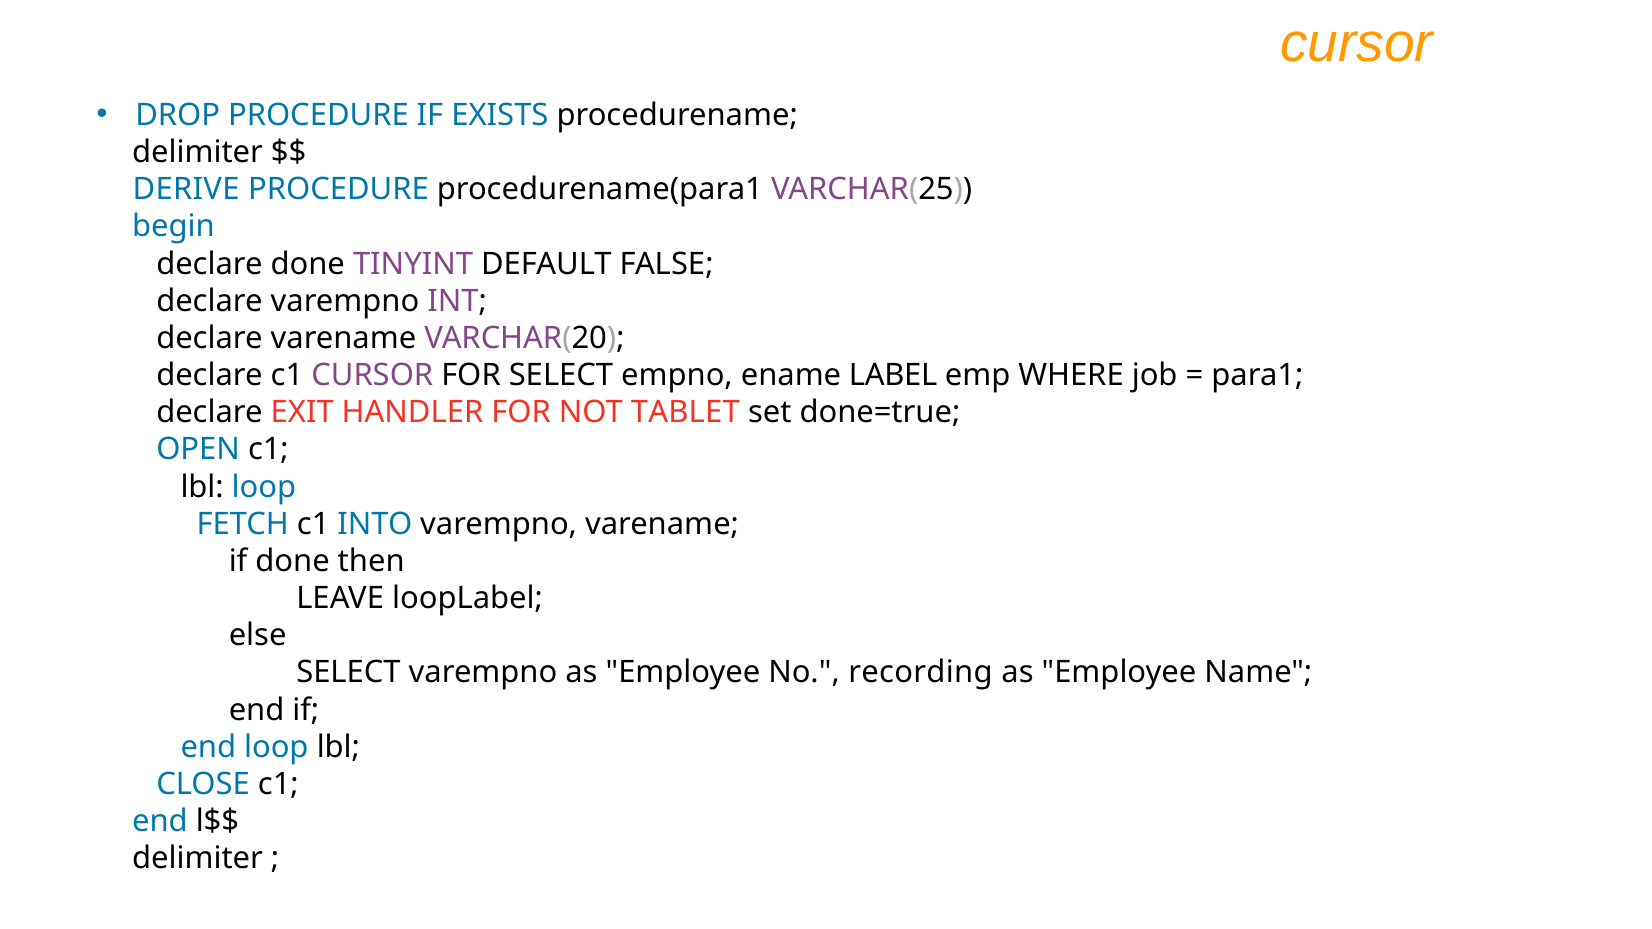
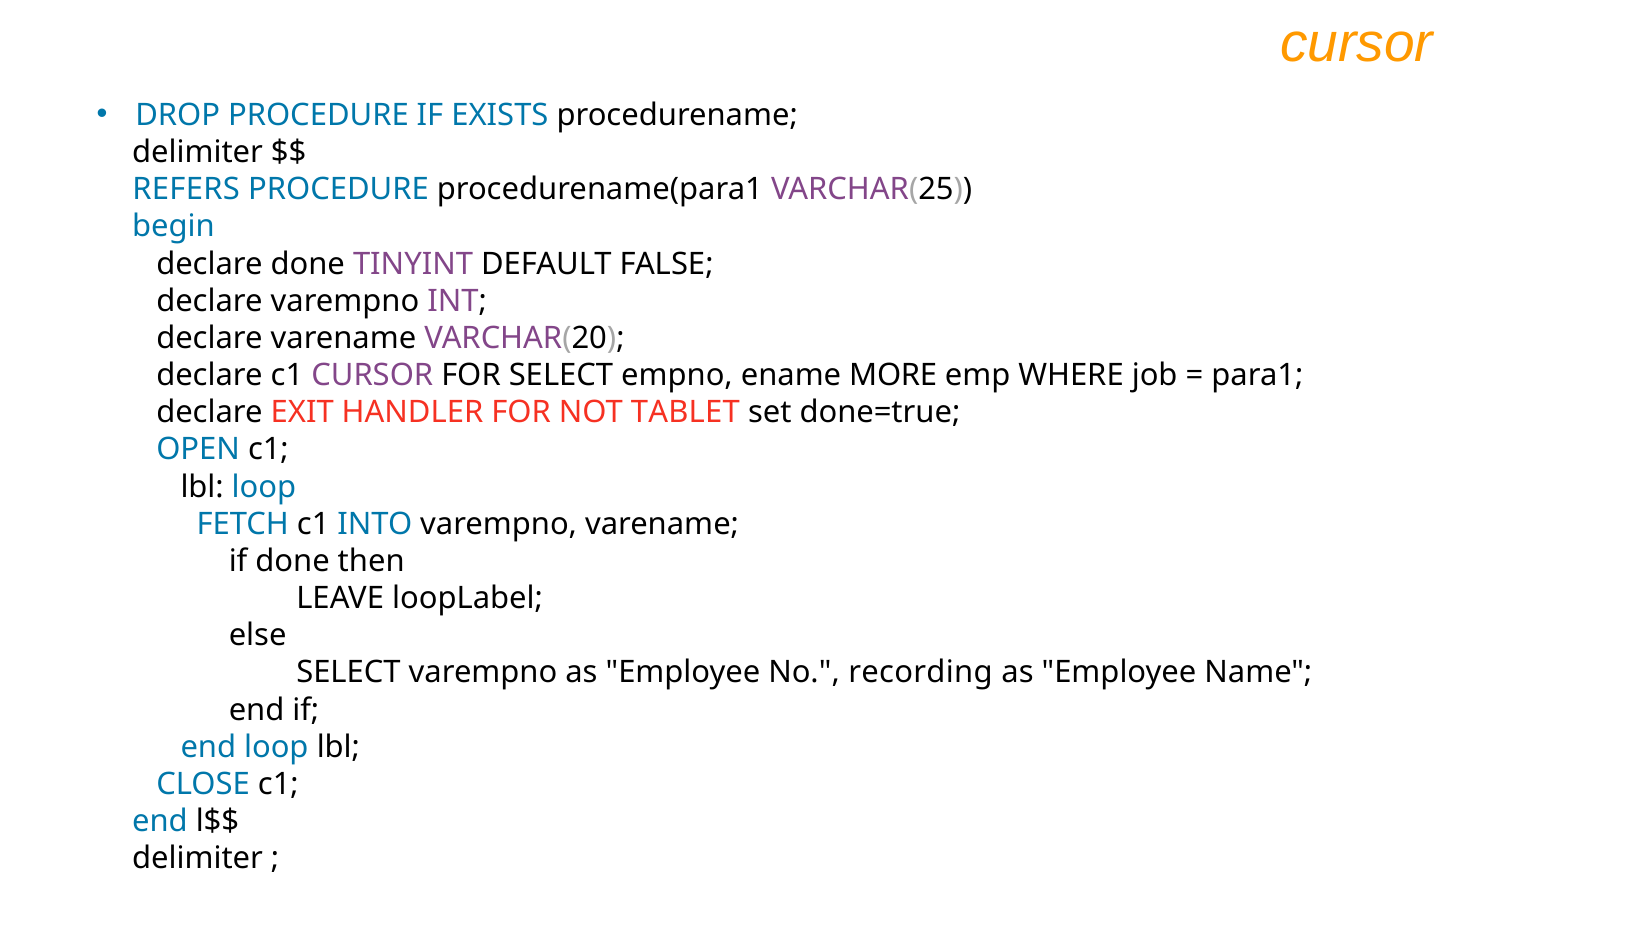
DERIVE: DERIVE -> REFERS (186, 190)
LABEL: LABEL -> MORE (893, 375)
